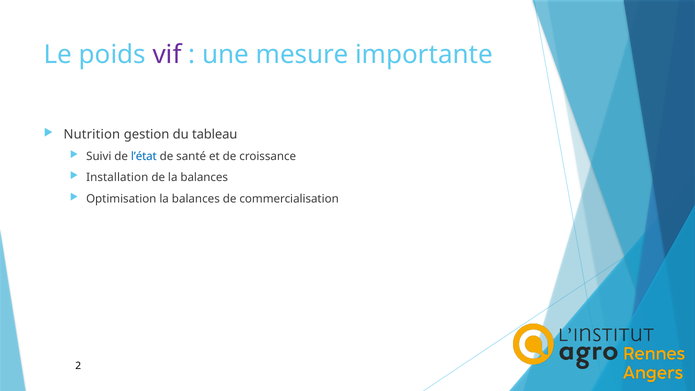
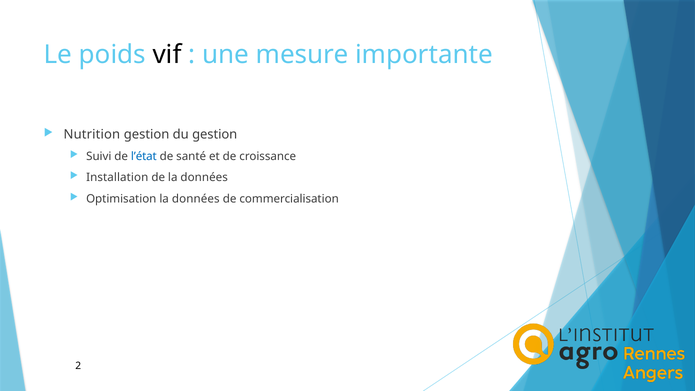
vif colour: purple -> black (167, 55)
du tableau: tableau -> gestion (215, 135)
de la balances: balances -> données (204, 178)
Optimisation la balances: balances -> données (196, 199)
